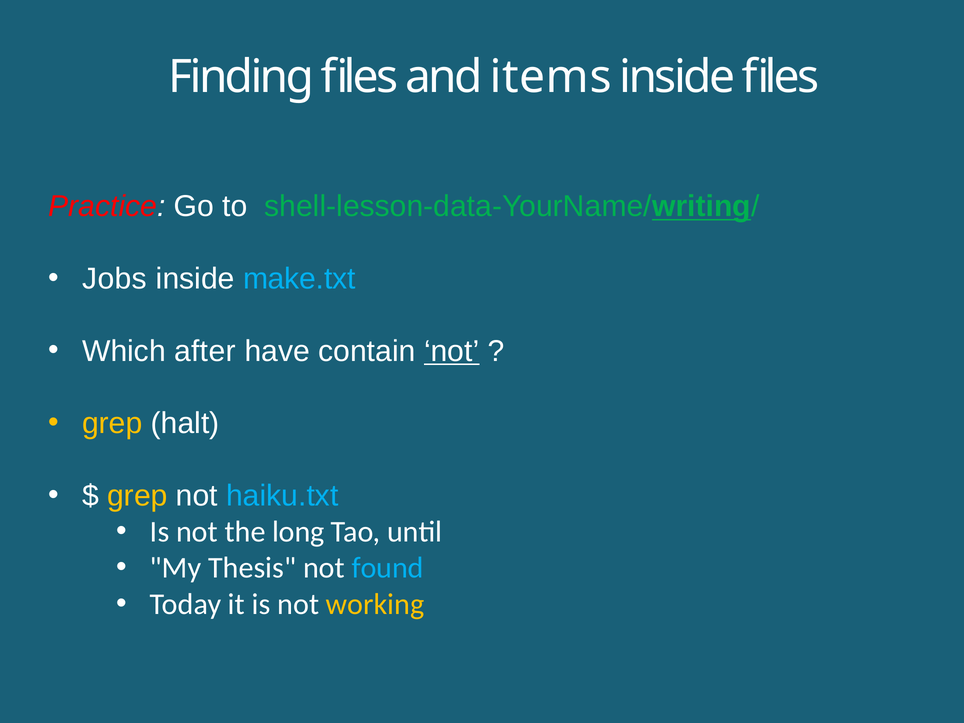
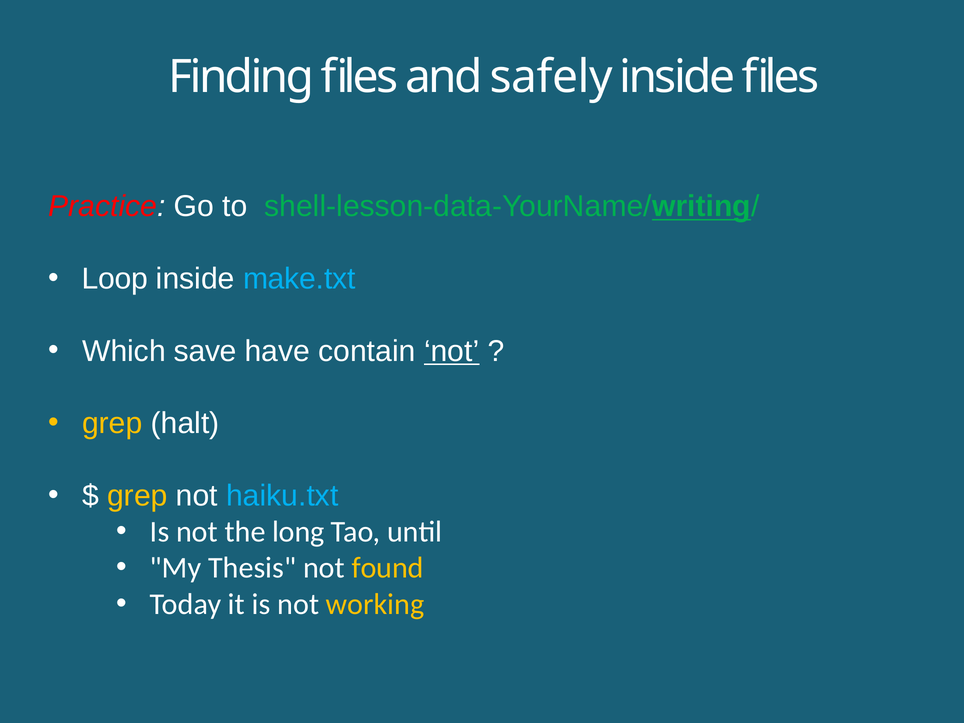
items: items -> safely (551, 77)
Jobs: Jobs -> Loop (115, 279)
after: after -> save (205, 351)
found colour: light blue -> yellow (388, 568)
